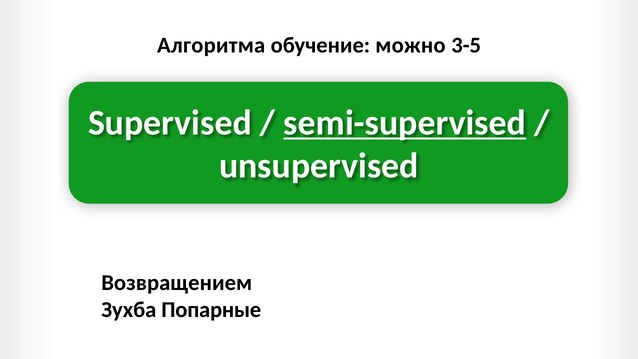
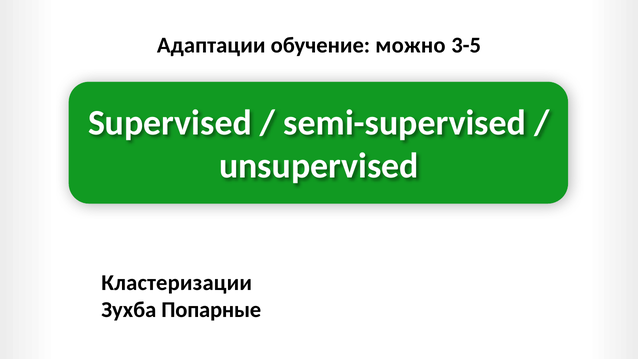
Алгоритма: Алгоритма -> Адаптации (211, 46)
semi-supervised underline: present -> none (405, 123)
Возвращением: Возвращением -> Кластеризации (177, 283)
